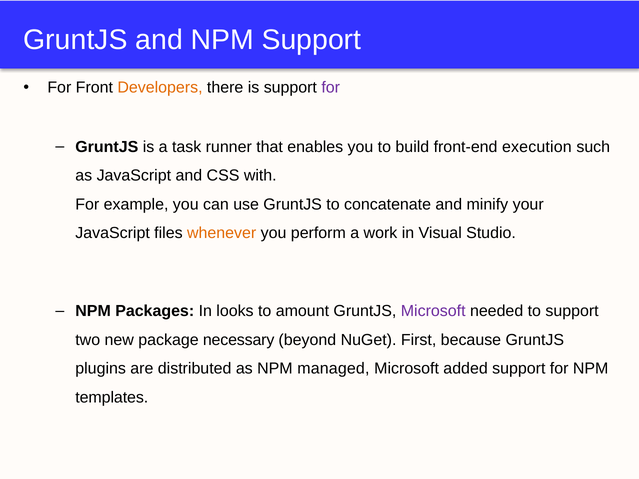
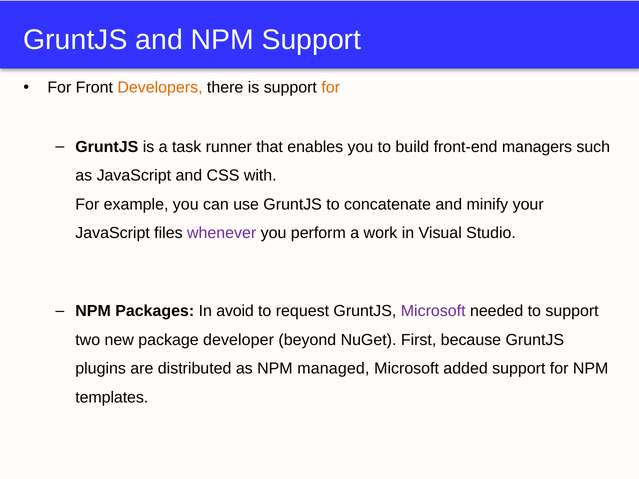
for colour: purple -> orange (331, 88)
execution: execution -> managers (537, 147)
whenever colour: orange -> purple (222, 233)
looks: looks -> avoid (235, 311)
amount: amount -> request (302, 311)
necessary: necessary -> developer (239, 340)
